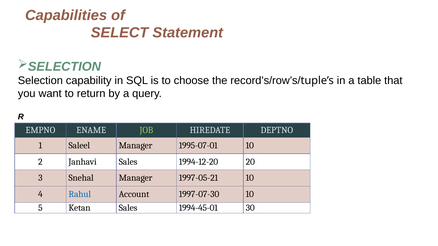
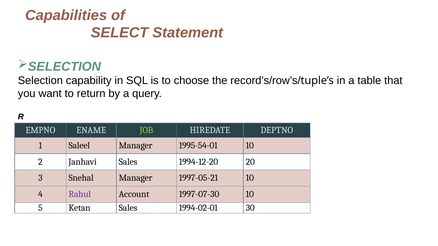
1995-07-01: 1995-07-01 -> 1995-54-01 (198, 146)
Rahul colour: blue -> purple (80, 195)
1994-45-01: 1994-45-01 -> 1994-02-01 (198, 208)
